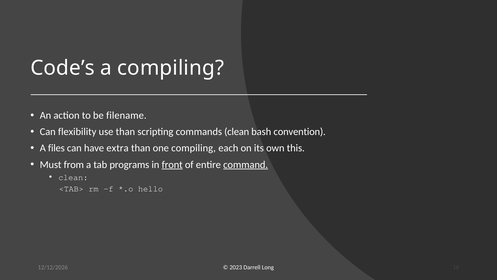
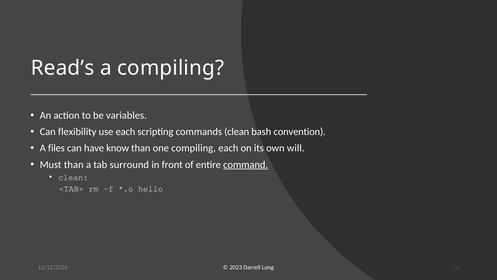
Code’s: Code’s -> Read’s (63, 68)
filename: filename -> variables (126, 115)
use than: than -> each (125, 132)
extra: extra -> know (118, 148)
this: this -> will (296, 148)
Must from: from -> than (74, 164)
programs: programs -> surround (129, 164)
front underline: present -> none (172, 164)
